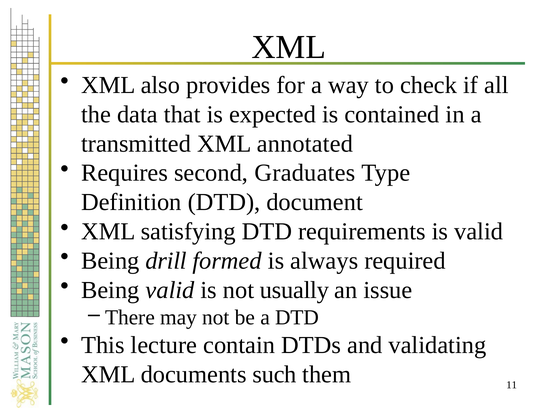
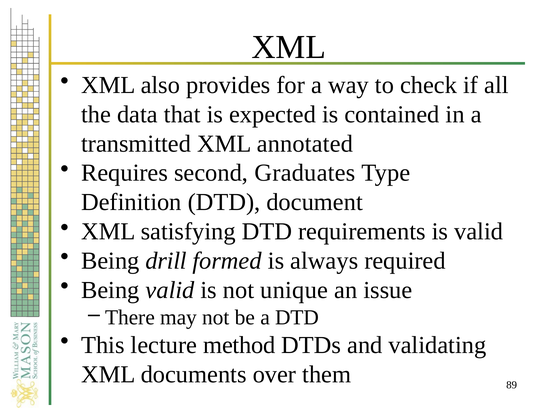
usually: usually -> unique (294, 291)
contain: contain -> method (239, 346)
such: such -> over (274, 375)
11: 11 -> 89 (512, 386)
